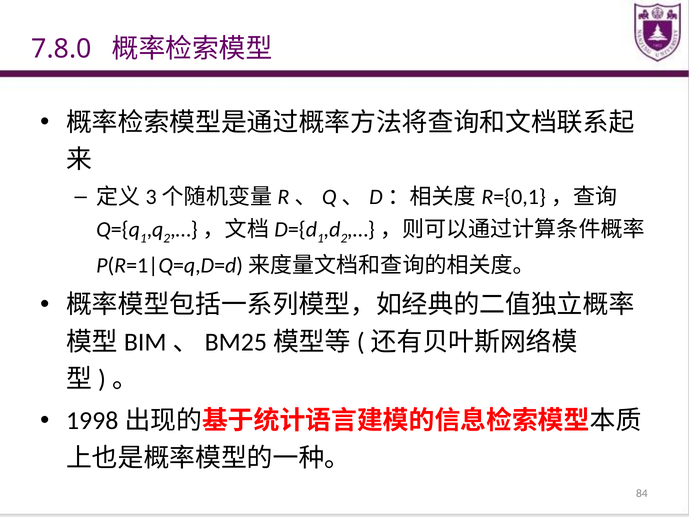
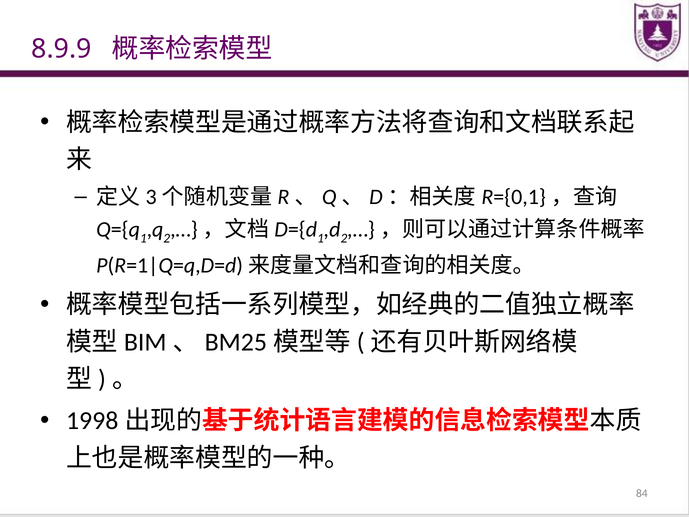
7.8.0: 7.8.0 -> 8.9.9 (61, 49)
